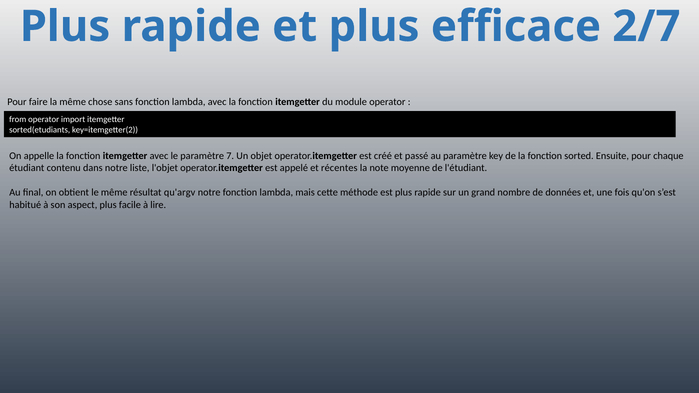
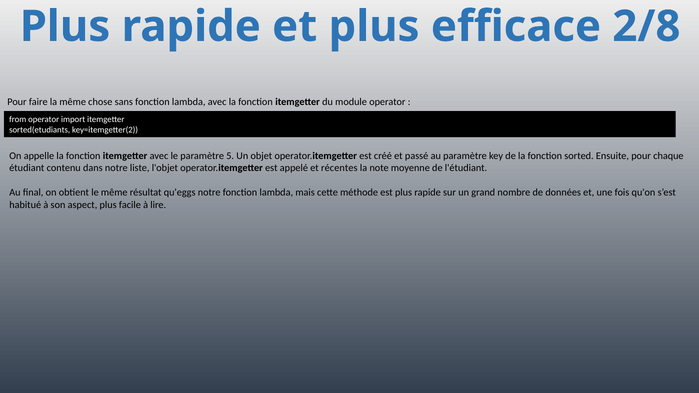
2/7: 2/7 -> 2/8 (646, 27)
7: 7 -> 5 (230, 156)
qu'argv: qu'argv -> qu'eggs (180, 193)
